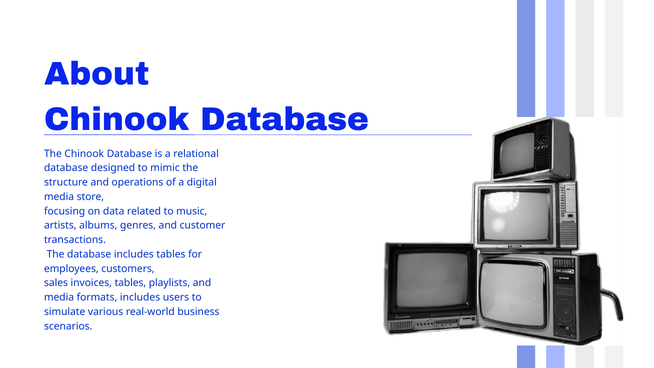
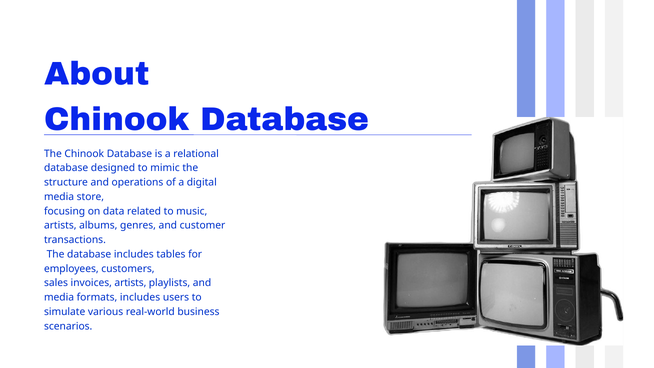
invoices tables: tables -> artists (130, 283)
